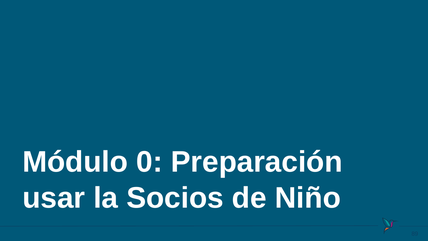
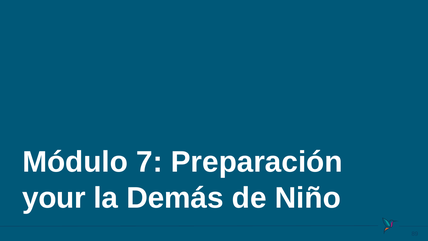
0: 0 -> 7 (149, 162)
usar: usar -> your (54, 198)
Socios: Socios -> Demás (175, 198)
